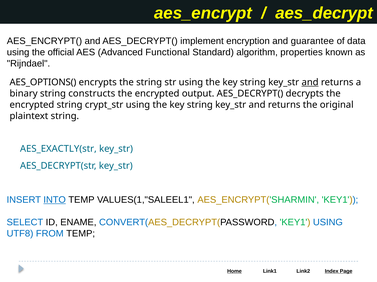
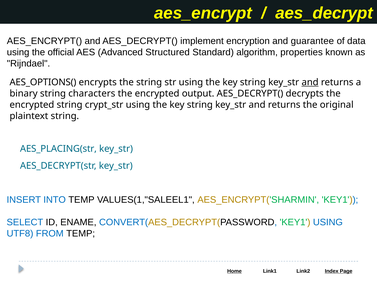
Functional: Functional -> Structured (168, 53)
constructs: constructs -> characters (92, 94)
AES_EXACTLY(str: AES_EXACTLY(str -> AES_PLACING(str (58, 149)
INTO underline: present -> none (55, 200)
